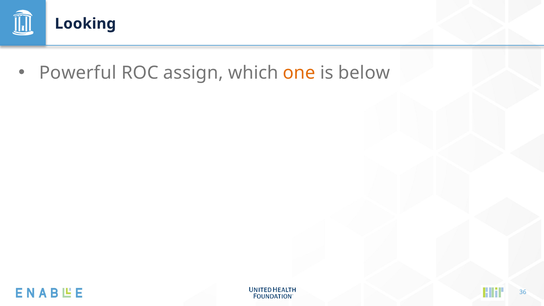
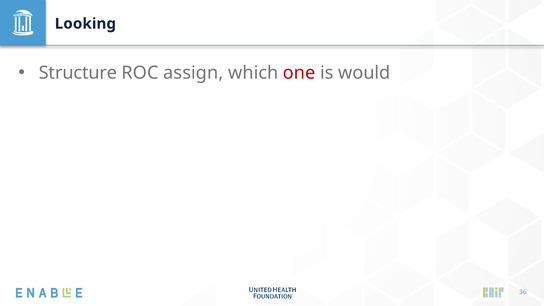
Powerful: Powerful -> Structure (78, 73)
one colour: orange -> red (299, 73)
below: below -> would (364, 73)
